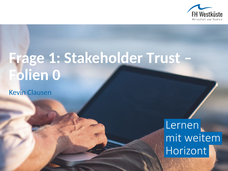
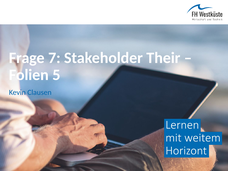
1: 1 -> 7 (54, 58)
Trust: Trust -> Their (163, 58)
0: 0 -> 5 (56, 75)
